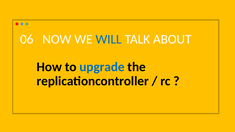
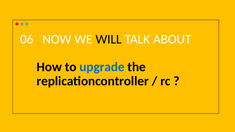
WILL colour: blue -> black (109, 39)
